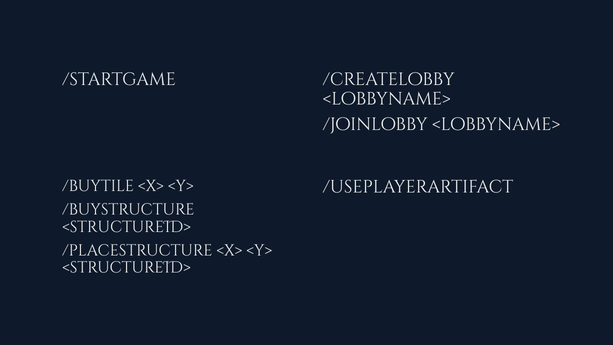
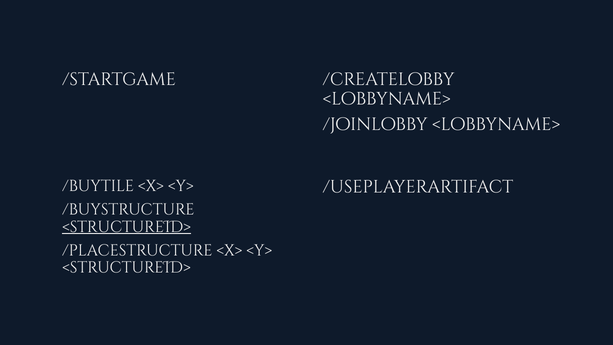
<structureID> underline: none -> present (127, 227)
